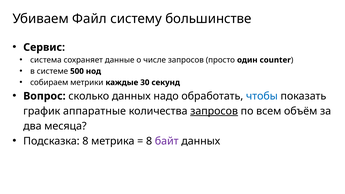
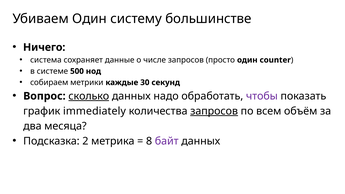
Убиваем Файл: Файл -> Один (89, 19)
Сервис: Сервис -> Ничего (44, 47)
сколько underline: none -> present (89, 96)
чтобы colour: blue -> purple (262, 96)
аппаратные: аппаратные -> immediately (94, 111)
Подсказка 8: 8 -> 2 (85, 141)
